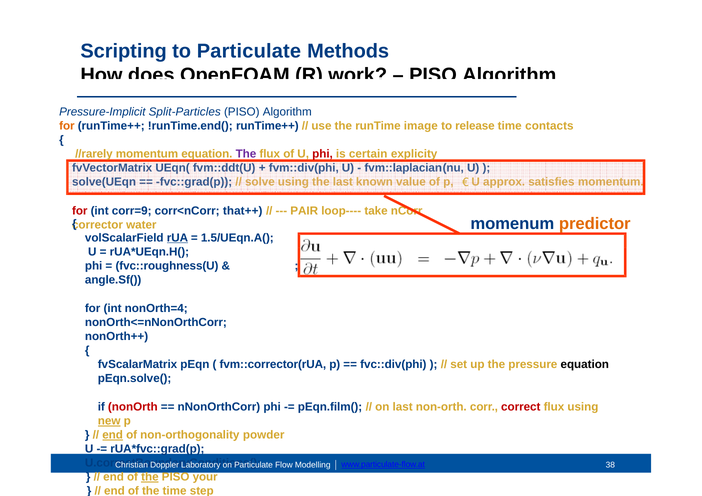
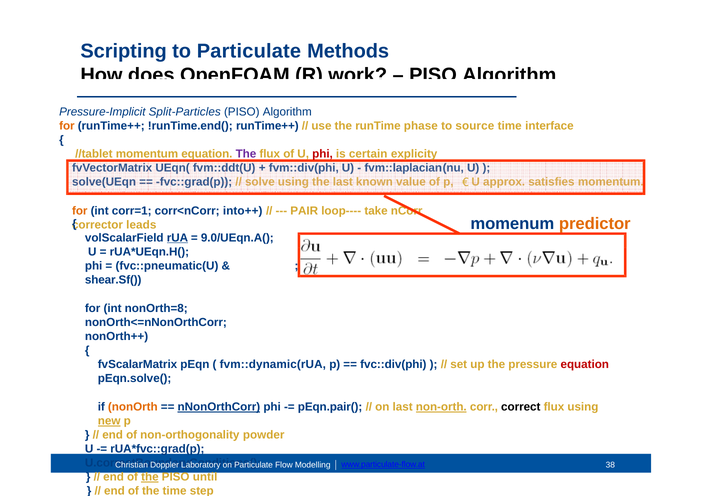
image: image -> phase (421, 126)
release: release -> source (475, 126)
contacts: contacts -> interface (549, 126)
//rarely: //rarely -> //tablet (94, 154)
for colour: red -> orange (80, 211)
corr=9: corr=9 -> corr=1 (132, 211)
that++: that++ -> into++ (243, 211)
water: water -> leads (141, 225)
1.5/UEqn.A(: 1.5/UEqn.A( -> 9.0/UEqn.A( (237, 238)
fvc::roughness(U: fvc::roughness(U -> fvc::pneumatic(U (167, 266)
angle.Sf(: angle.Sf( -> shear.Sf( (113, 280)
nonOrth=4: nonOrth=4 -> nonOrth=8 (156, 309)
fvm::corrector(rUA: fvm::corrector(rUA -> fvm::dynamic(rUA (273, 365)
equation colour: black -> red (585, 365)
nonOrth colour: red -> orange (133, 407)
nNonOrthCorr underline: none -> present (219, 407)
pEqn.film(: pEqn.film( -> pEqn.pair( (330, 407)
non-orth underline: none -> present (441, 407)
correct colour: red -> black (521, 407)
end underline: present -> none (113, 435)
your: your -> until (205, 478)
